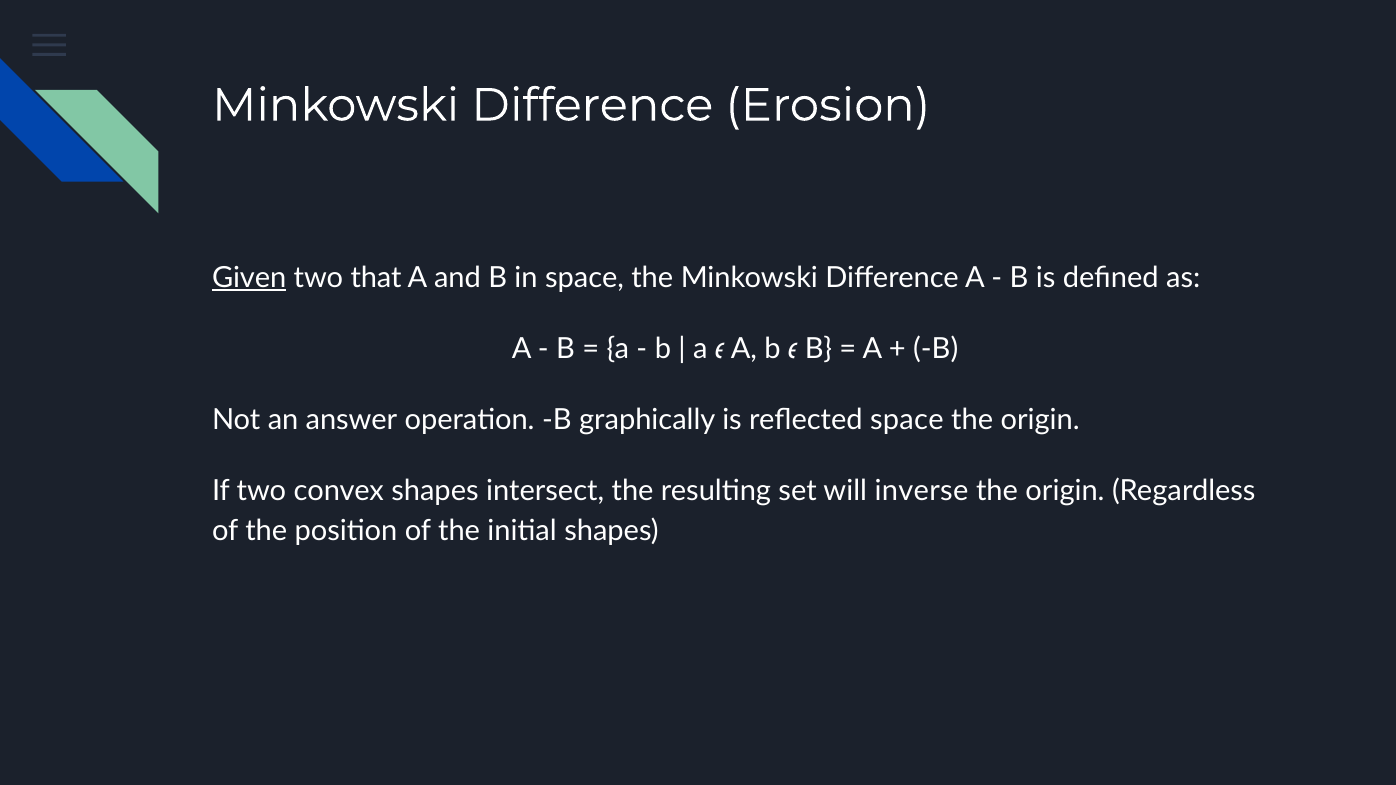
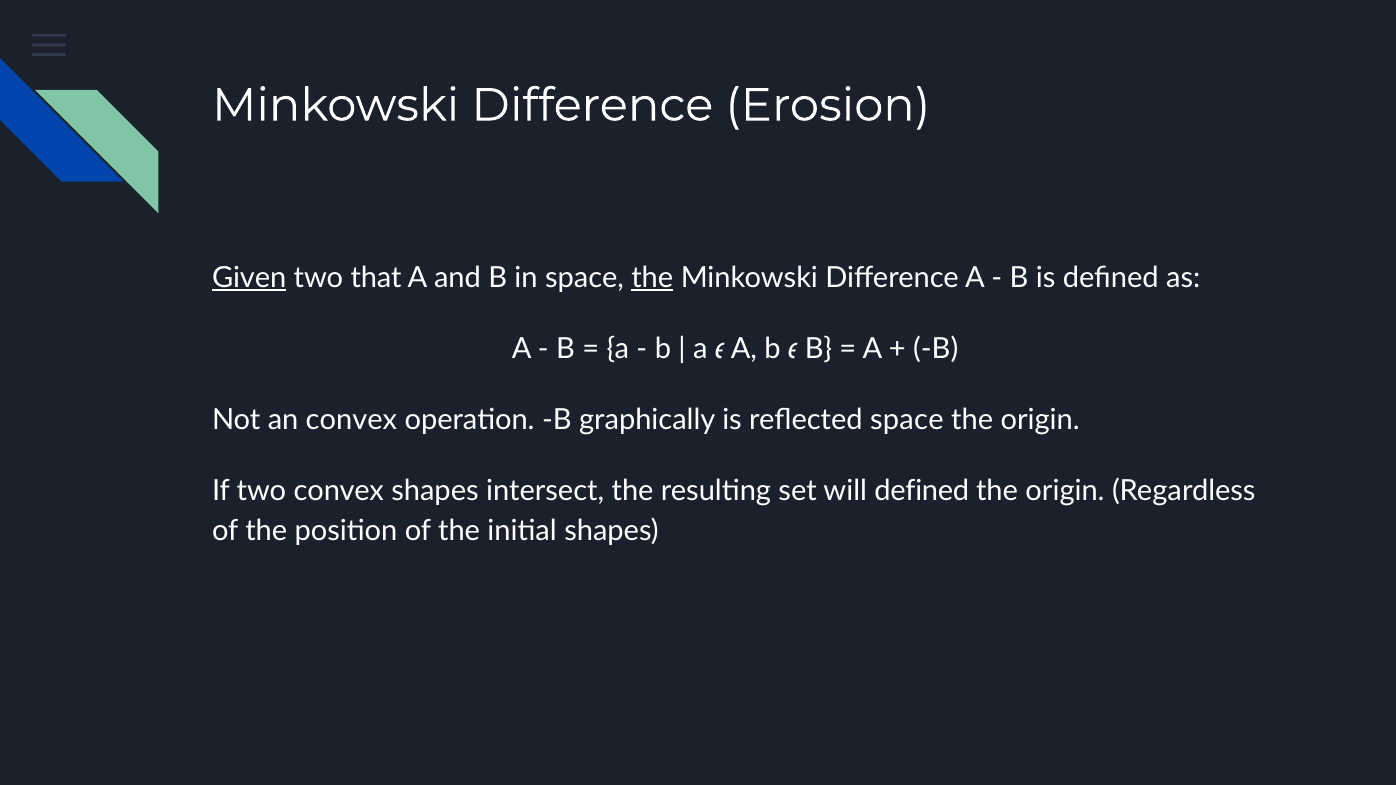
the underline: none -> present (652, 278)
an answer: answer -> convex (351, 420)
will inverse: inverse -> defined (922, 491)
